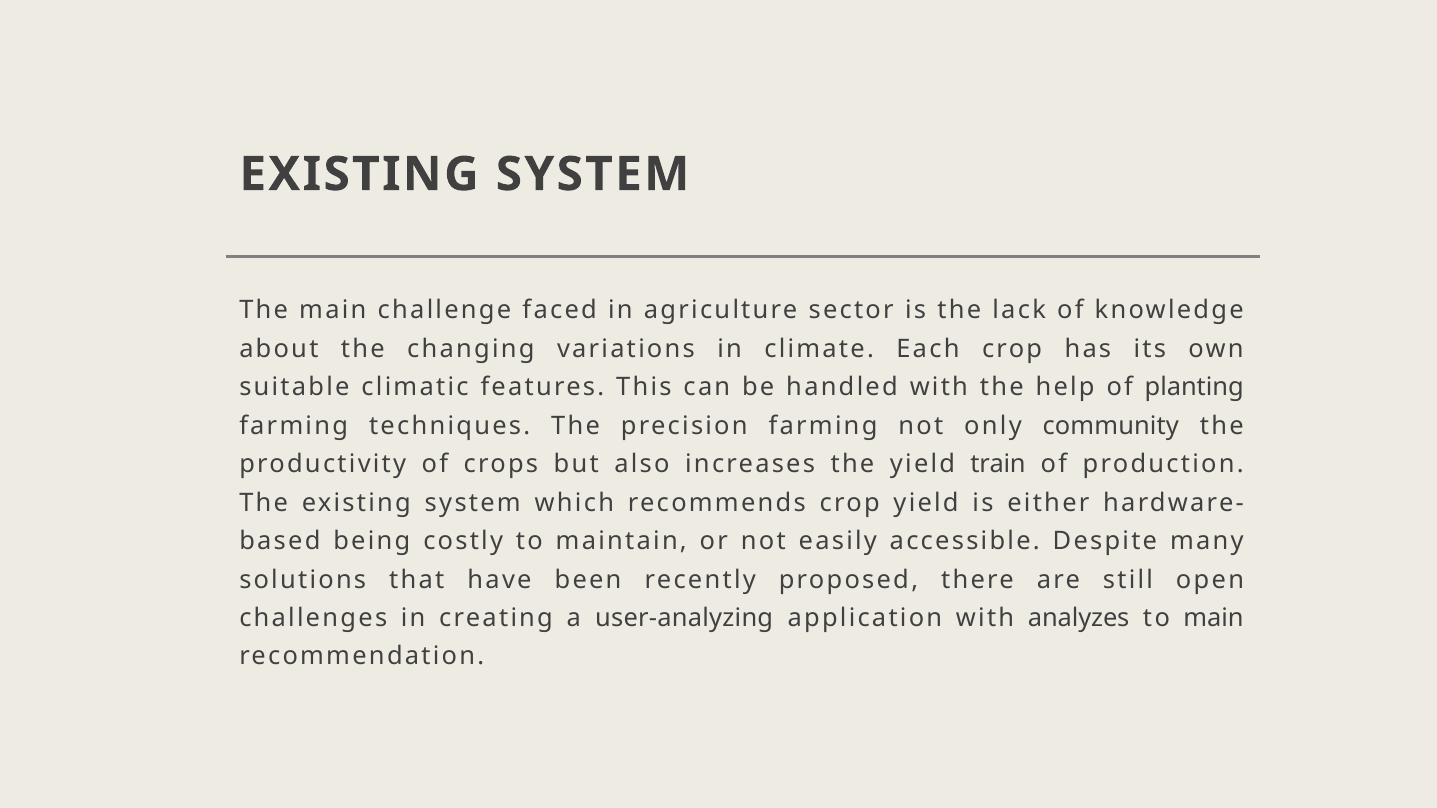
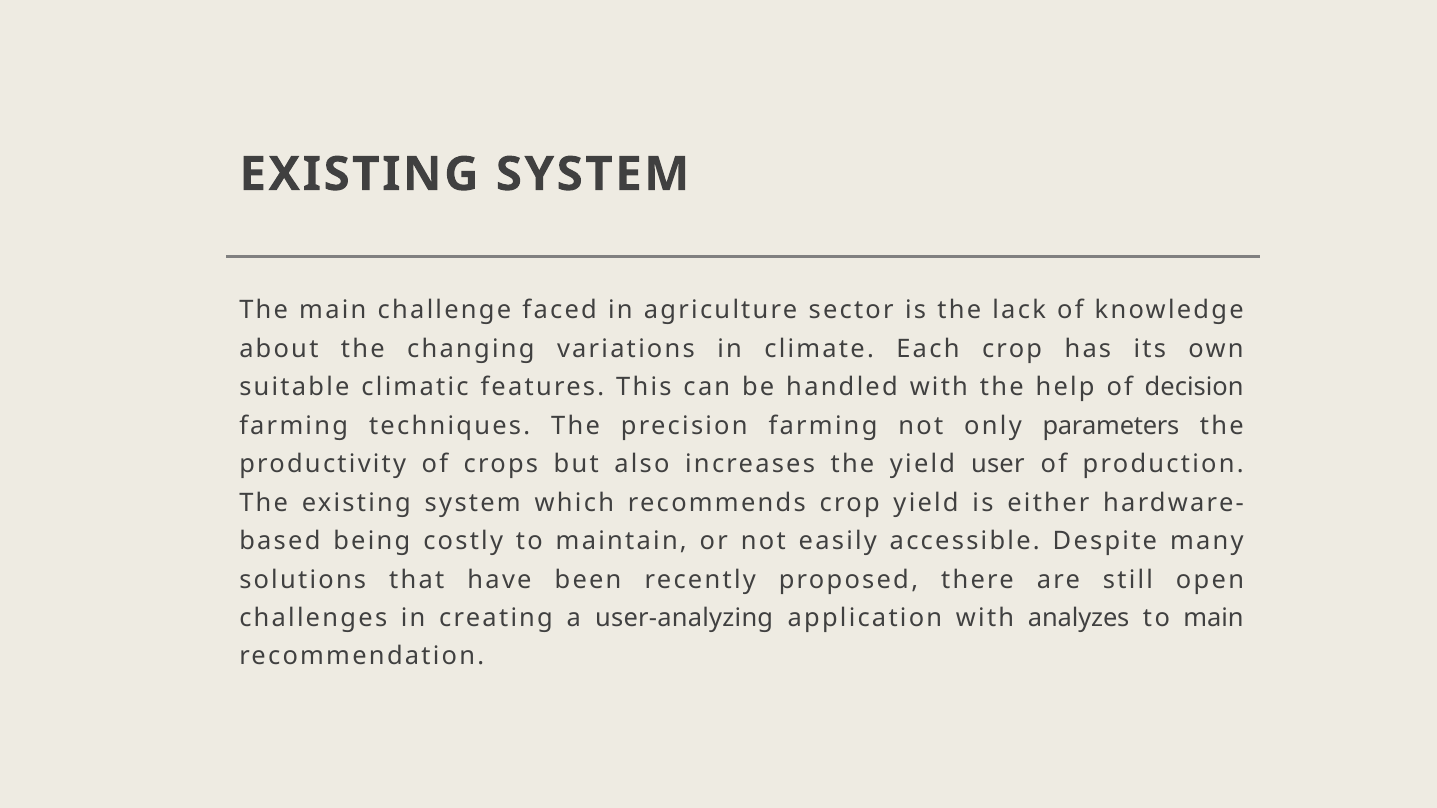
planting: planting -> decision (1194, 387)
community: community -> parameters (1111, 426)
train: train -> user (998, 464)
